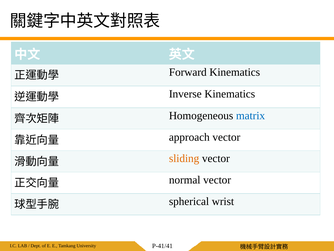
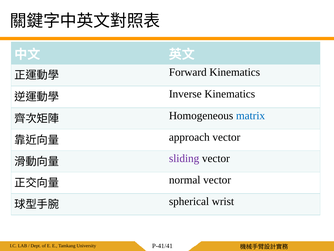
sliding colour: orange -> purple (184, 158)
